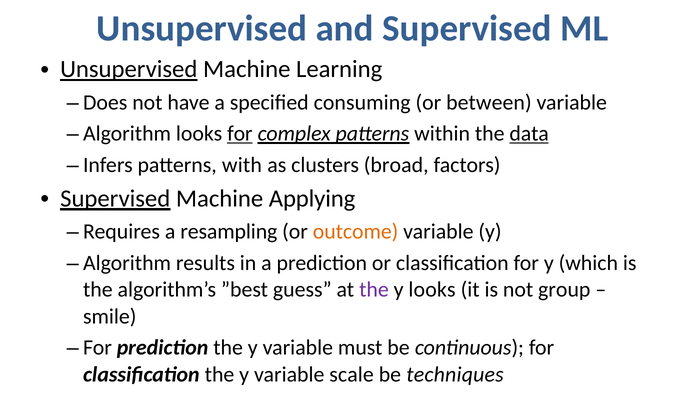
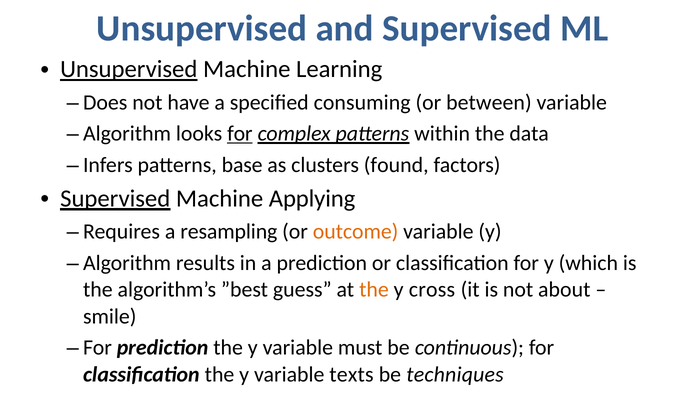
data underline: present -> none (529, 134)
with: with -> base (242, 165)
broad: broad -> found (396, 165)
the colour: purple -> orange (374, 290)
y looks: looks -> cross (432, 290)
group: group -> about (564, 290)
scale: scale -> texts (352, 374)
